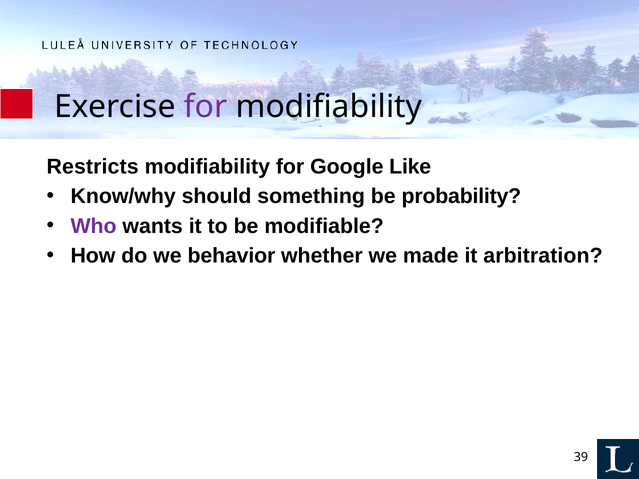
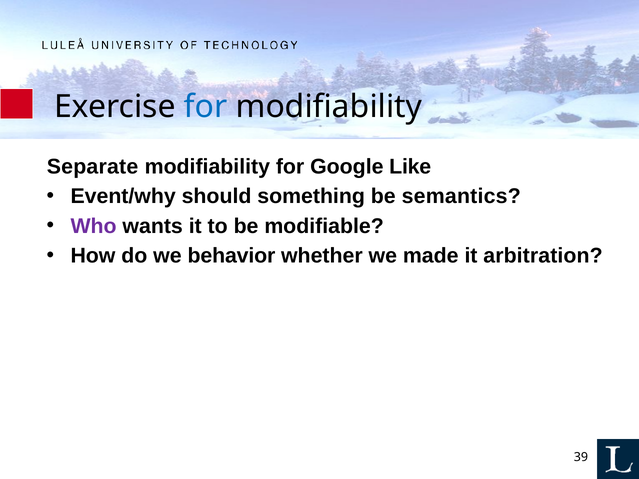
for colour: purple -> blue (206, 107)
Restricts: Restricts -> Separate (93, 167)
Know/why: Know/why -> Event/why (123, 196)
probability: probability -> semantics (461, 196)
